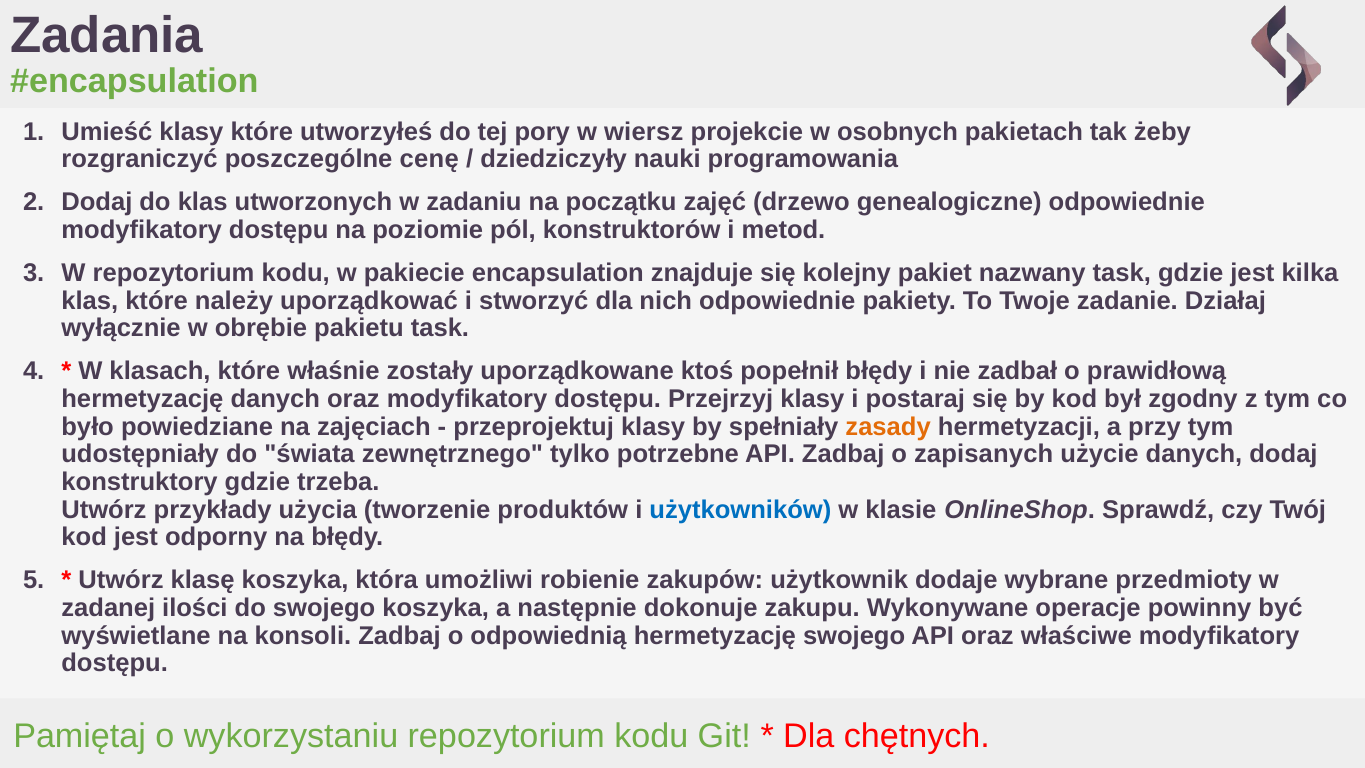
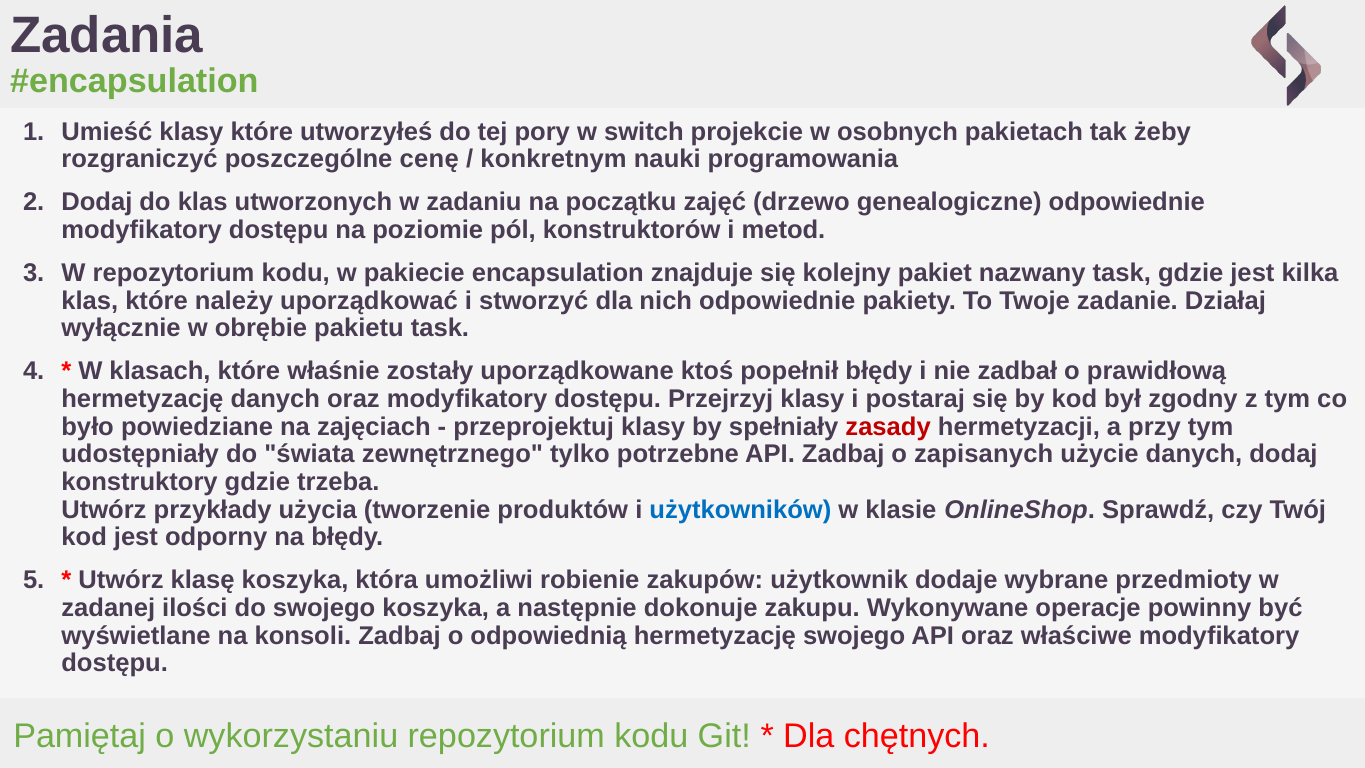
wiersz: wiersz -> switch (644, 132)
dziedziczyły: dziedziczyły -> konkretnym (554, 159)
zasady colour: orange -> red (888, 427)
